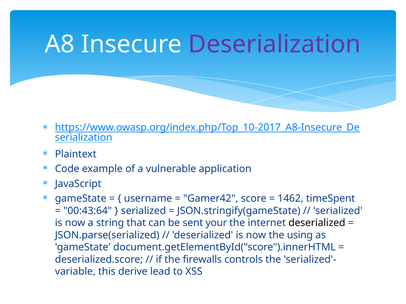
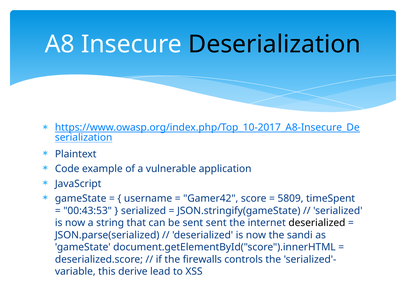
Deserialization colour: purple -> black (275, 45)
1462: 1462 -> 5809 (291, 199)
00:43:64: 00:43:64 -> 00:43:53 (88, 211)
sent your: your -> sent (216, 223)
using: using -> sandi (300, 235)
